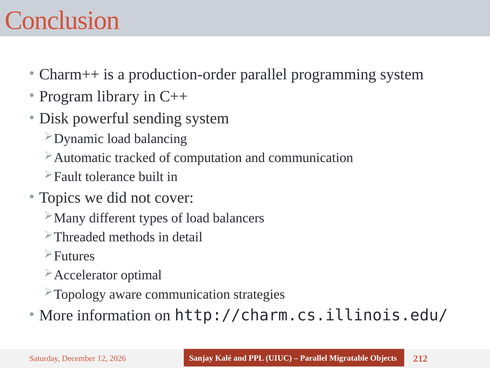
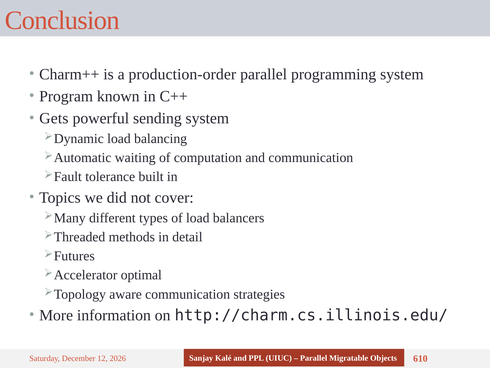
library: library -> known (118, 96)
Disk: Disk -> Gets (54, 118)
tracked: tracked -> waiting (135, 157)
212: 212 -> 610 (420, 358)
